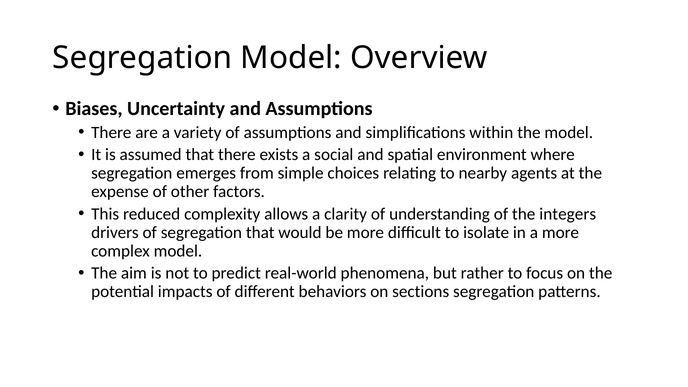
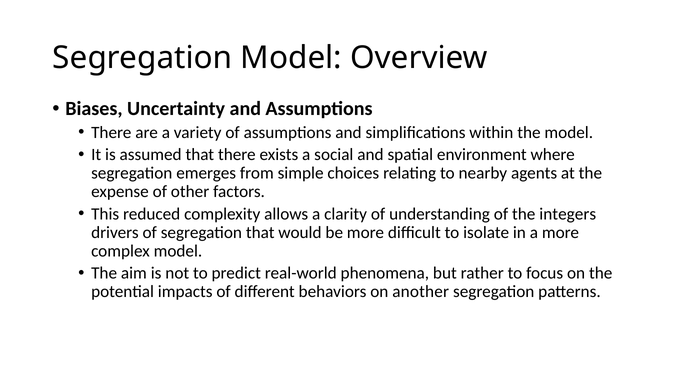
sections: sections -> another (421, 292)
